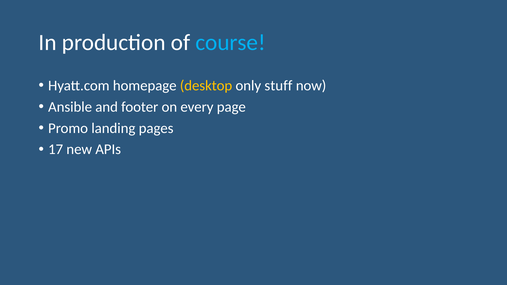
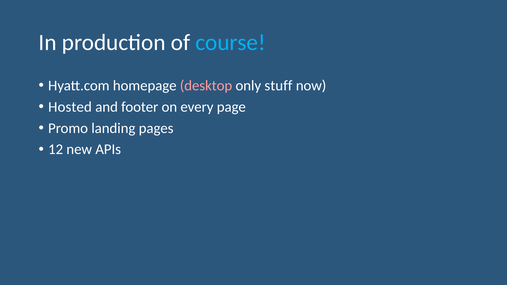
desktop colour: yellow -> pink (206, 86)
Ansible: Ansible -> Hosted (70, 107)
17: 17 -> 12 (56, 149)
